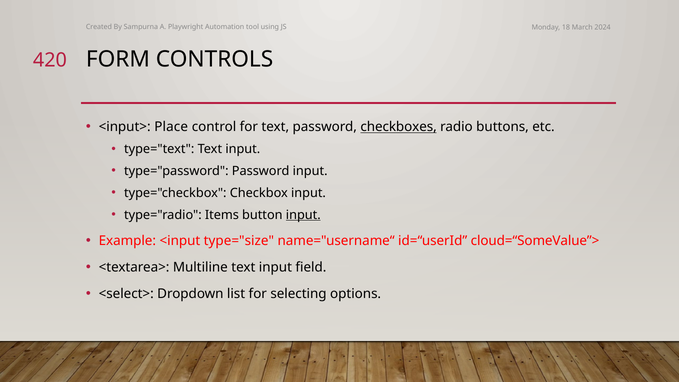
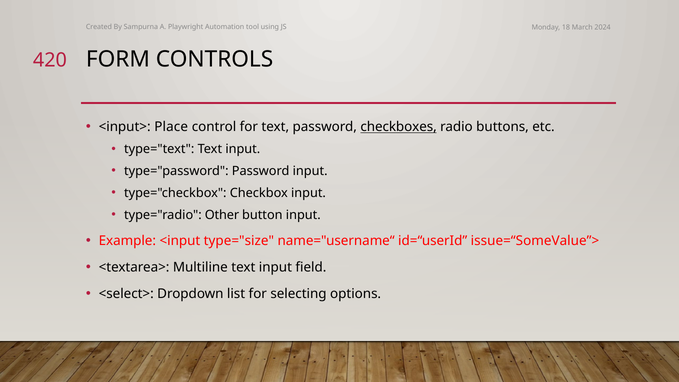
Items: Items -> Other (222, 215)
input underline: present -> none (303, 215)
cloud=“SomeValue”>: cloud=“SomeValue”> -> issue=“SomeValue”> (535, 241)
